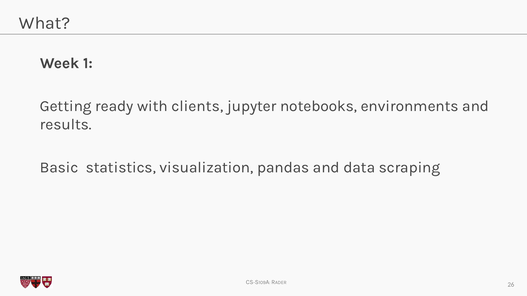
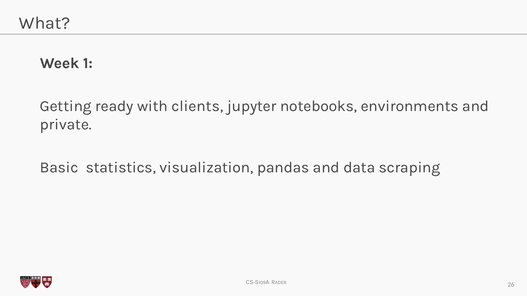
results: results -> private (66, 125)
